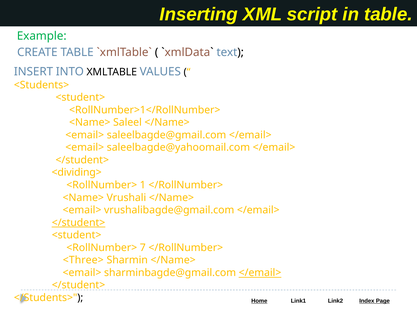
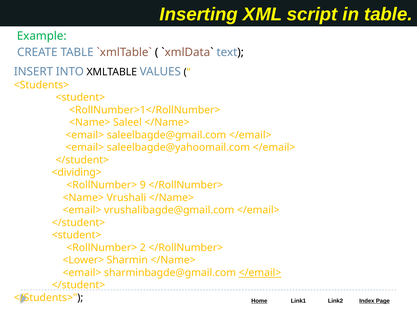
1: 1 -> 9 (143, 185)
</student> underline: present -> none (79, 222)
7: 7 -> 2 (143, 247)
<Three>: <Three> -> <Lower> (83, 260)
